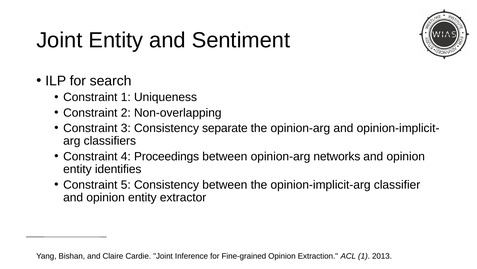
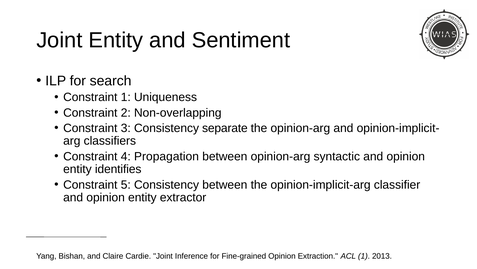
Proceedings: Proceedings -> Propagation (166, 156)
networks: networks -> syntactic (337, 156)
